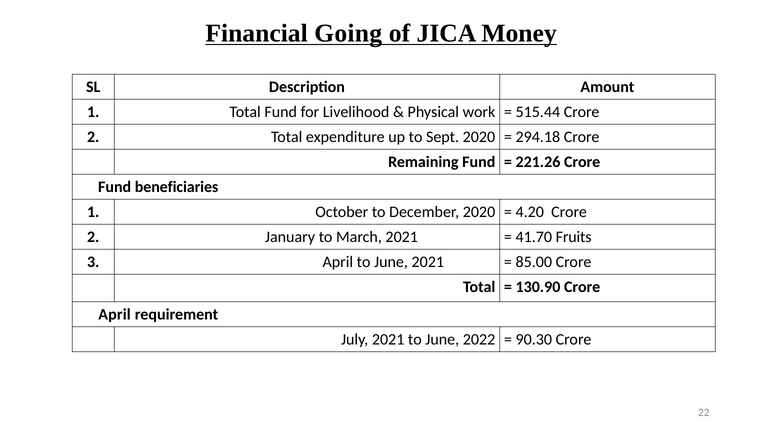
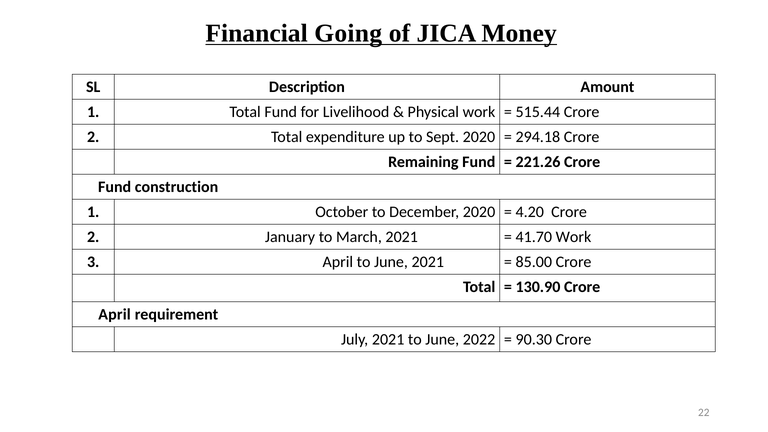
beneficiaries: beneficiaries -> construction (177, 187)
41.70 Fruits: Fruits -> Work (574, 237)
